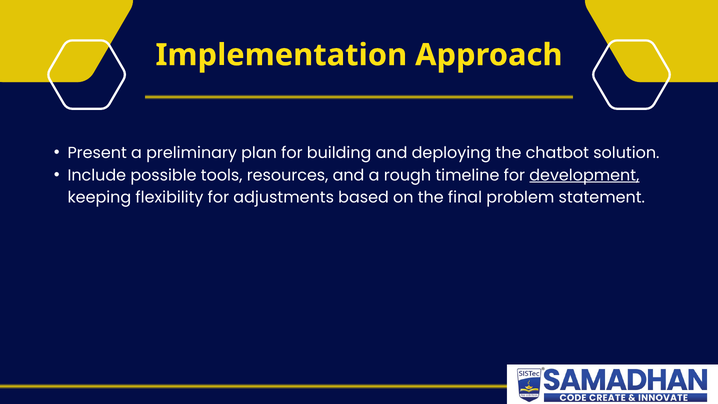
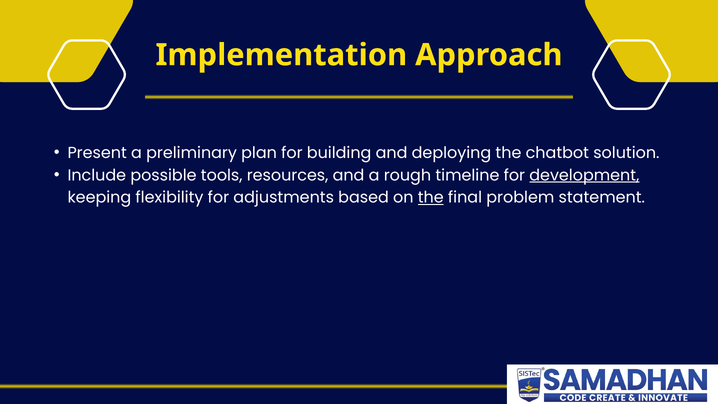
the underline: none -> present (431, 198)
